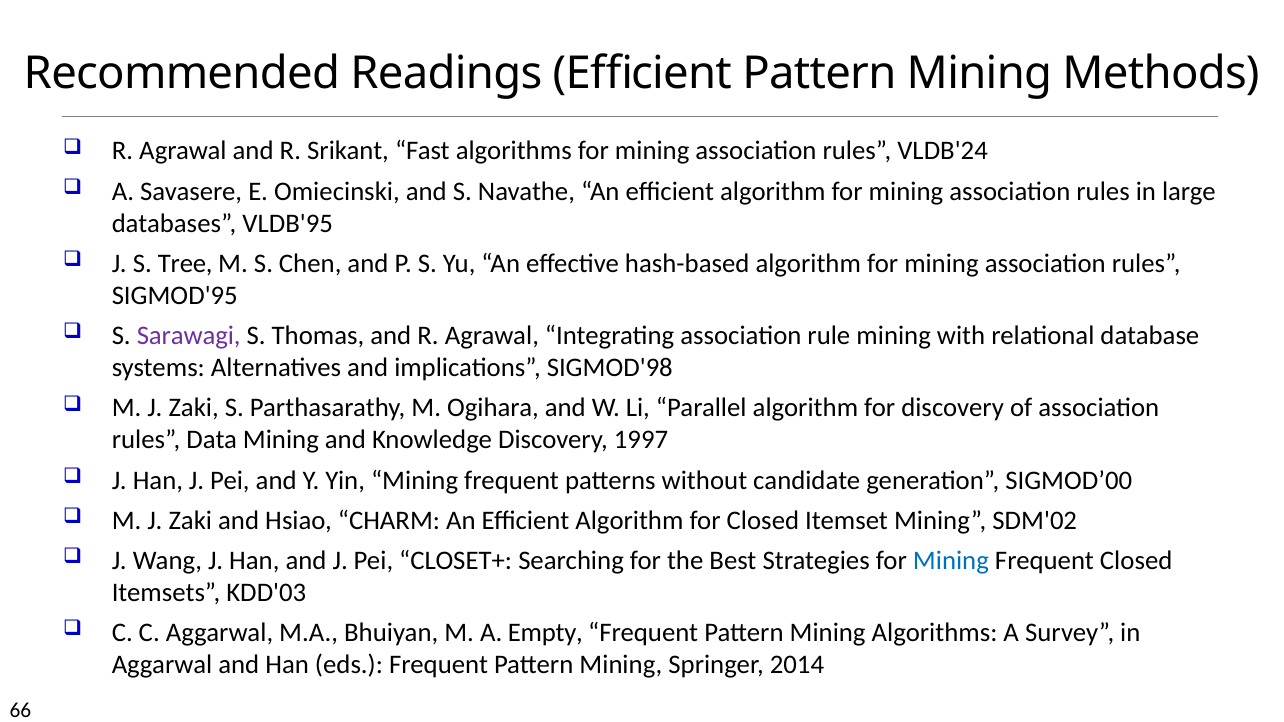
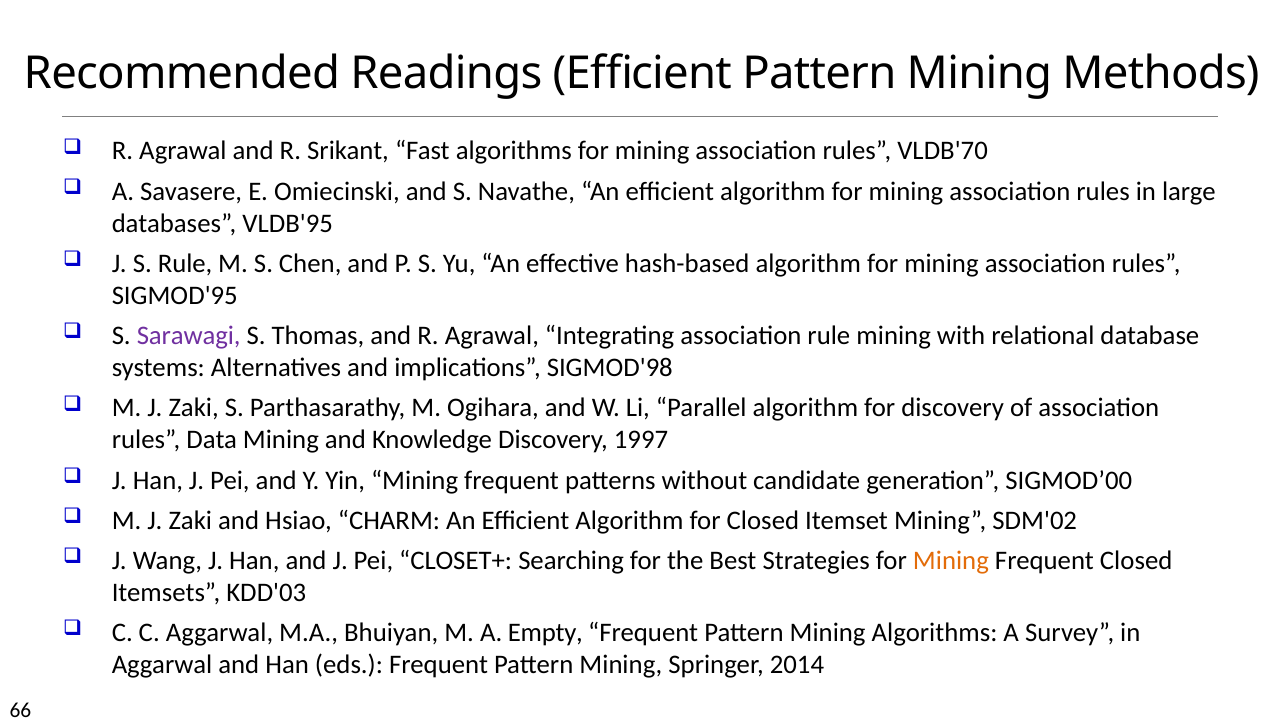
VLDB'24: VLDB'24 -> VLDB'70 (943, 151)
S Tree: Tree -> Rule (185, 264)
Mining colour: blue -> orange (951, 561)
